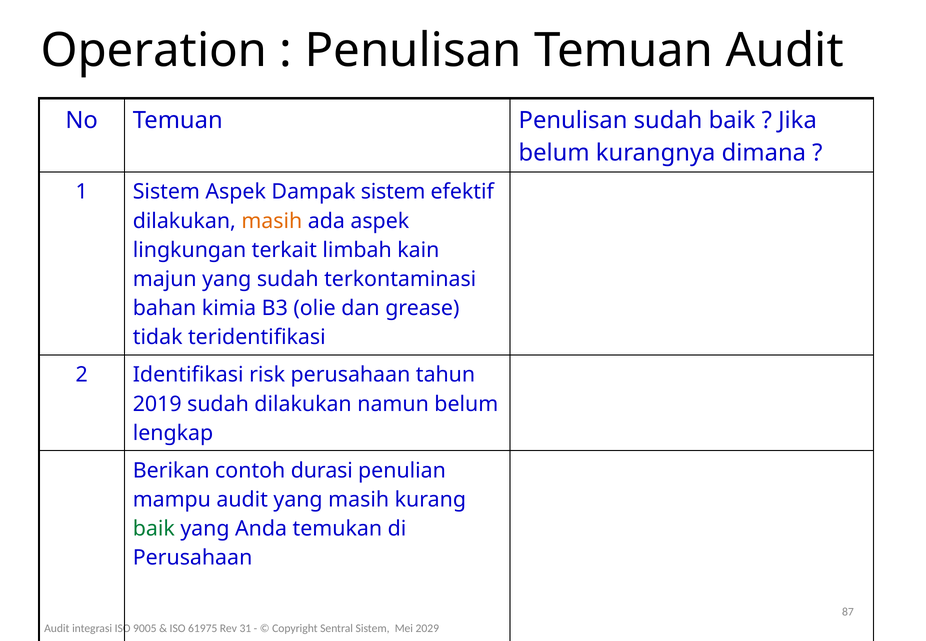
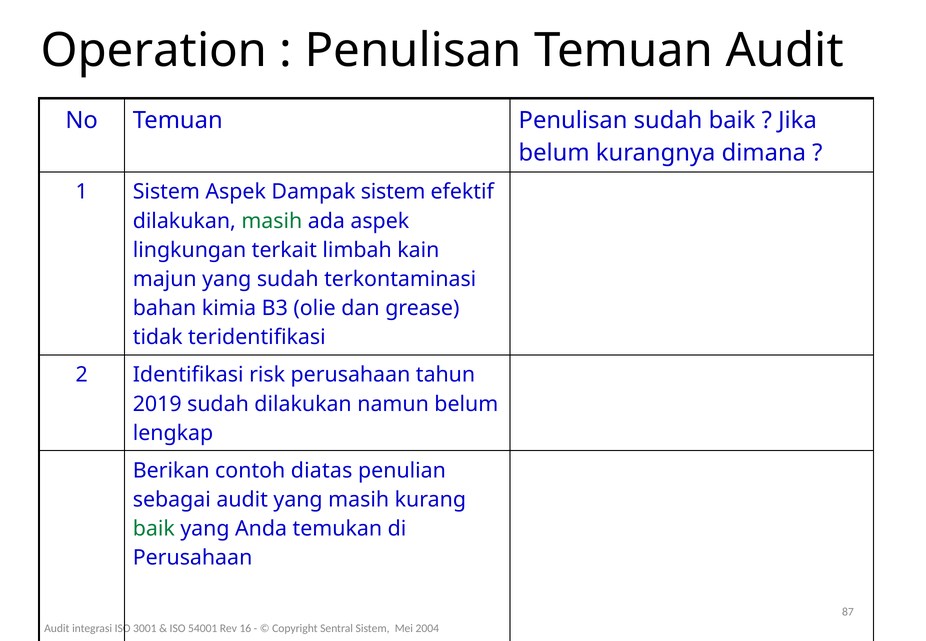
masih colour: orange -> green (272, 221)
durasi: durasi -> diatas (322, 471)
mampu: mampu -> sebagai (172, 500)
9005: 9005 -> 3001 (145, 629)
61975: 61975 -> 54001 (203, 629)
31: 31 -> 16 (245, 629)
2029: 2029 -> 2004 (427, 629)
